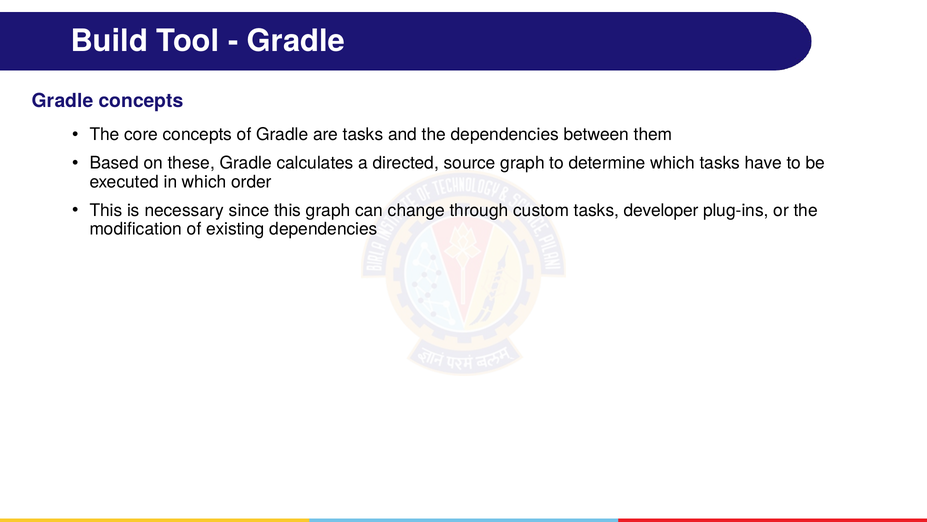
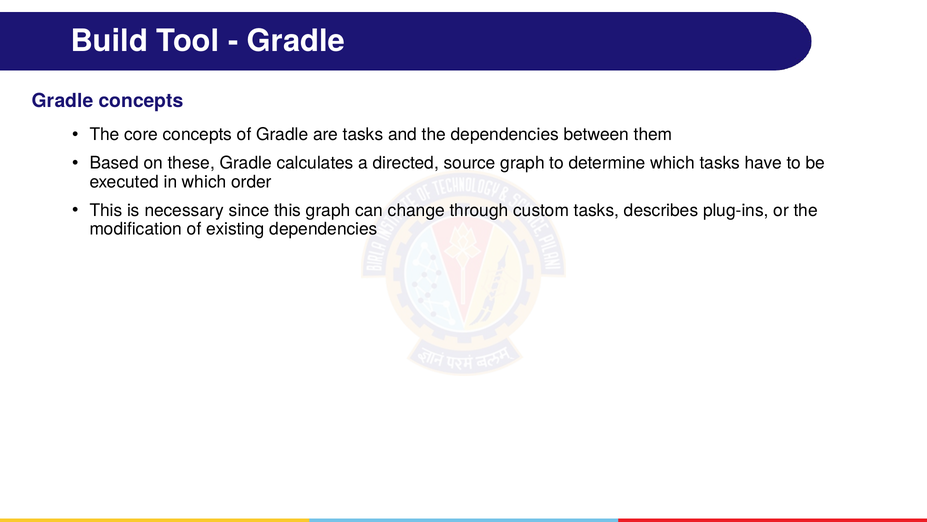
developer: developer -> describes (661, 210)
